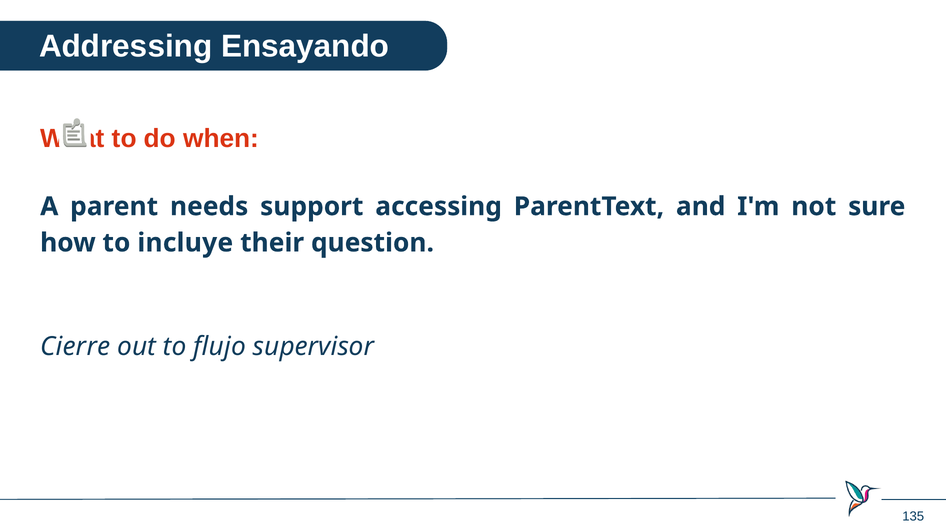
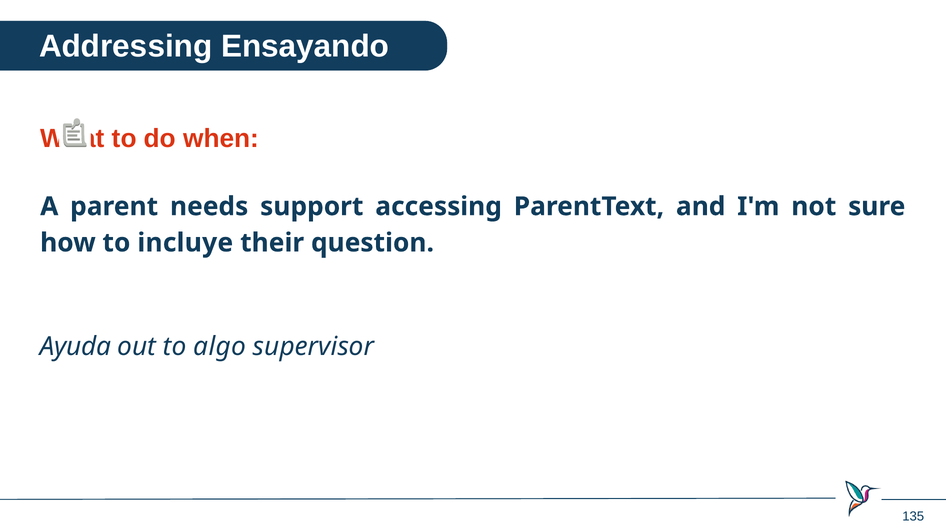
Cierre: Cierre -> Ayuda (75, 347)
flujo: flujo -> algo (220, 347)
